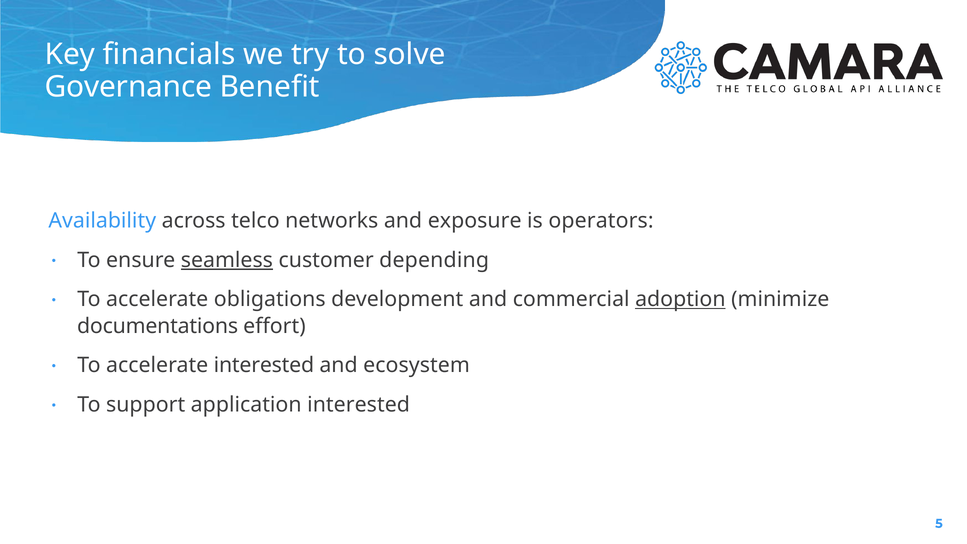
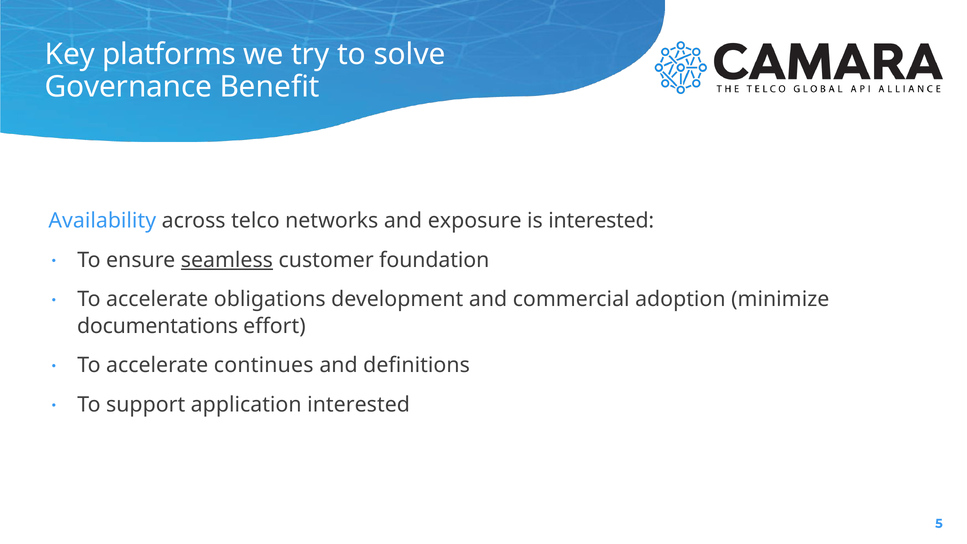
financials: financials -> platforms (169, 54)
is operators: operators -> interested (601, 221)
depending: depending -> foundation (434, 260)
adoption underline: present -> none (680, 300)
accelerate interested: interested -> continues (264, 365)
ecosystem: ecosystem -> definitions (417, 365)
